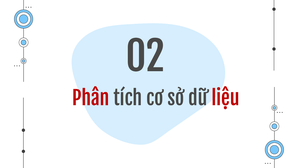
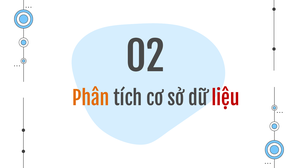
Phân colour: red -> orange (91, 99)
